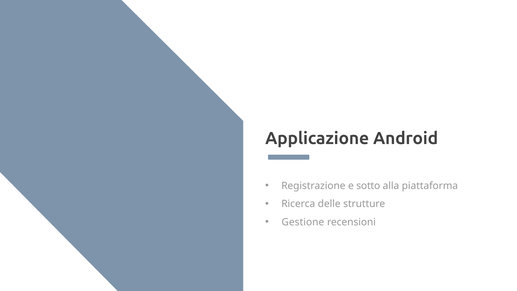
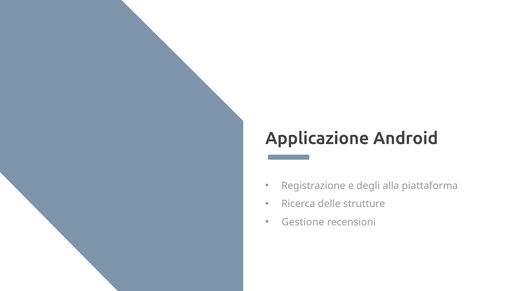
sotto: sotto -> degli (368, 186)
